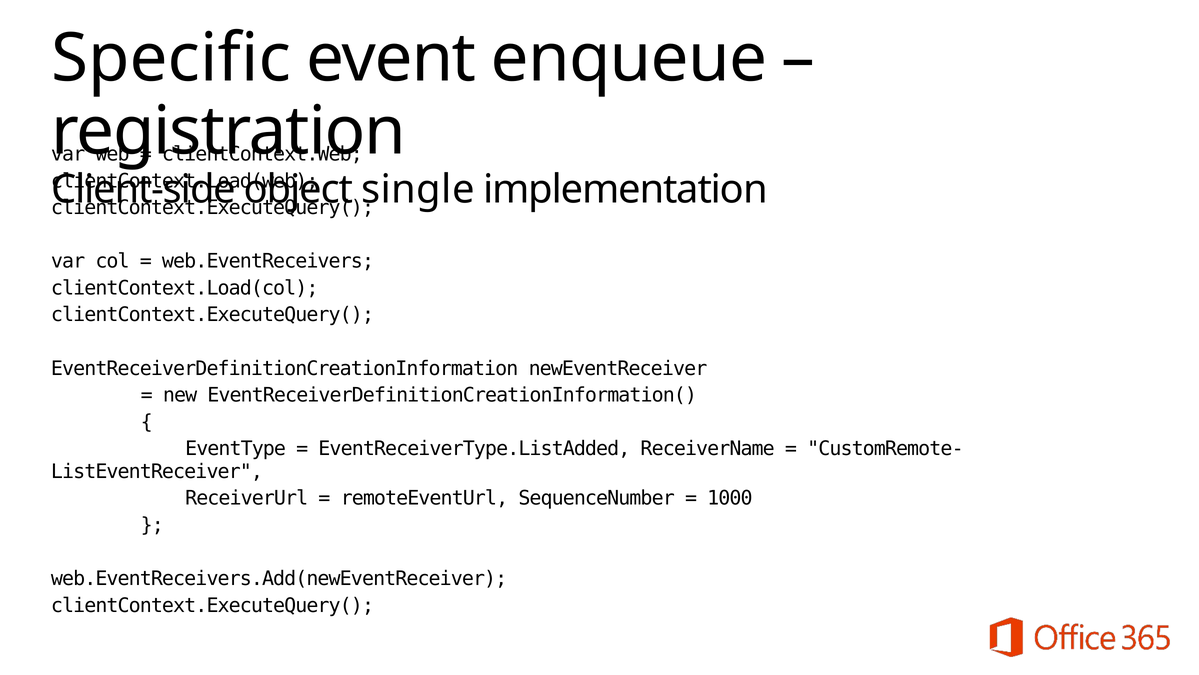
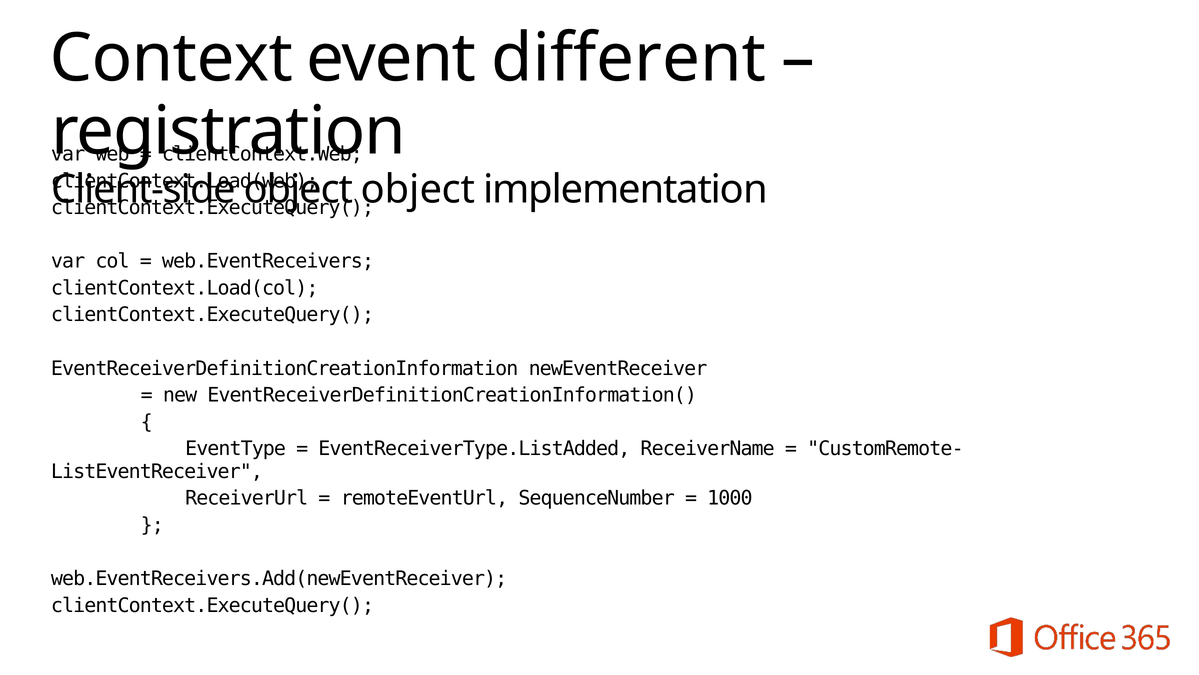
Specific: Specific -> Context (171, 59)
enqueue: enqueue -> different (629, 59)
single: single -> object (418, 190)
